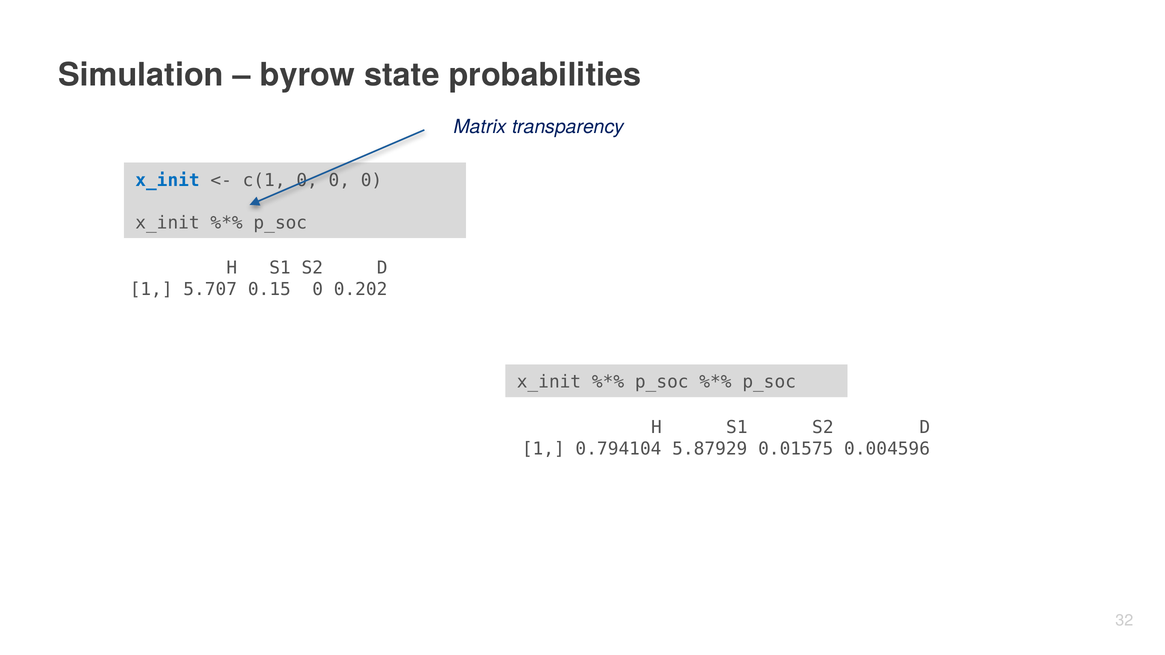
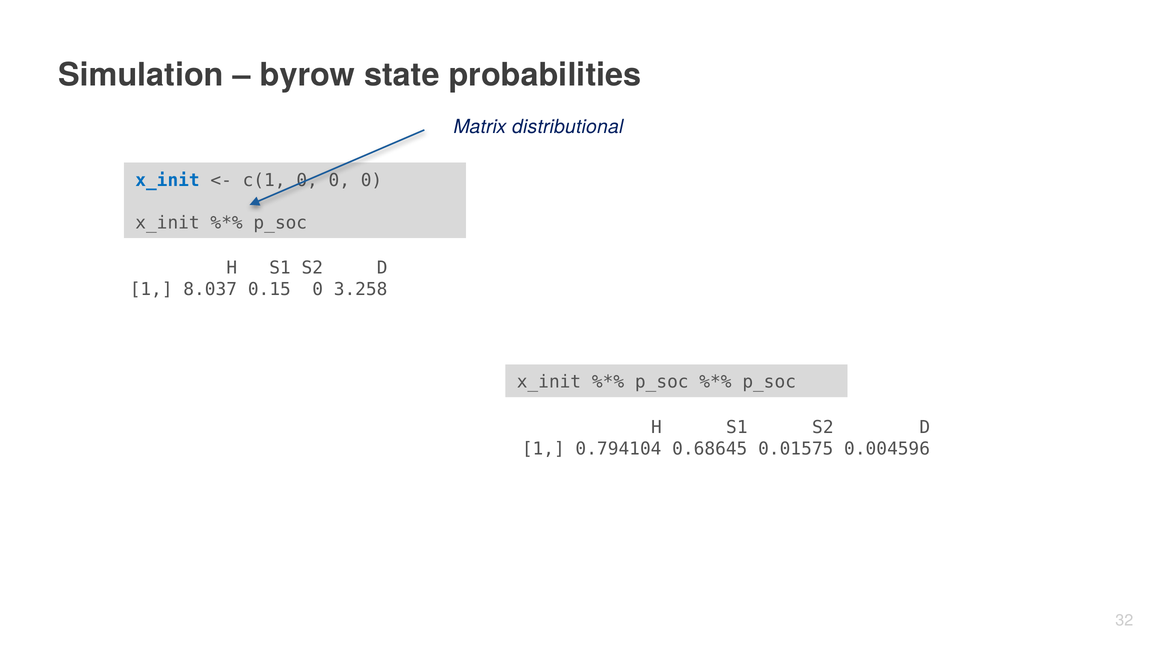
transparency: transparency -> distributional (568, 127)
5.707: 5.707 -> 8.037 (210, 289)
0.202: 0.202 -> 3.258 (361, 289)
5.87929: 5.87929 -> 0.68645 (710, 449)
